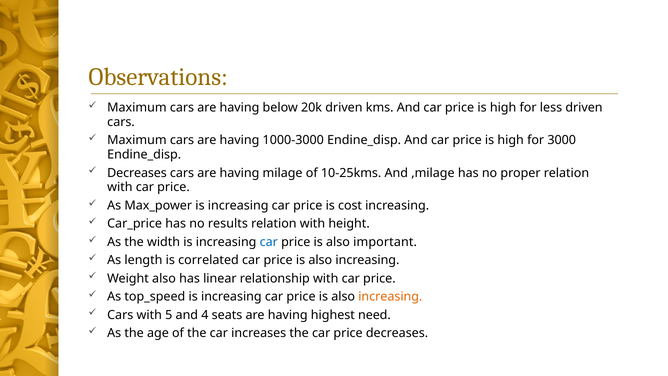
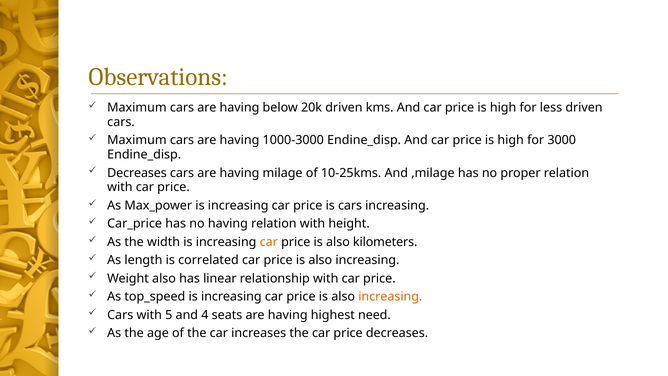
is cost: cost -> cars (350, 205)
no results: results -> having (228, 224)
car colour: blue -> orange (269, 242)
important: important -> kilometers (385, 242)
